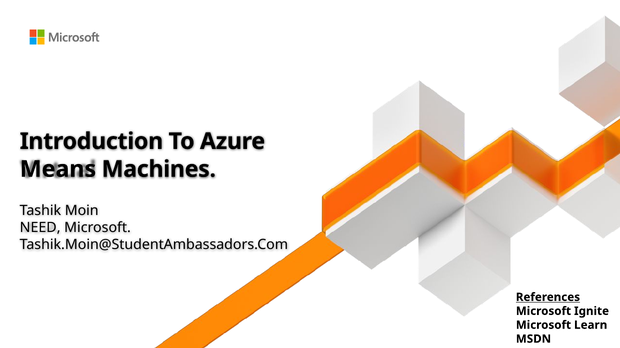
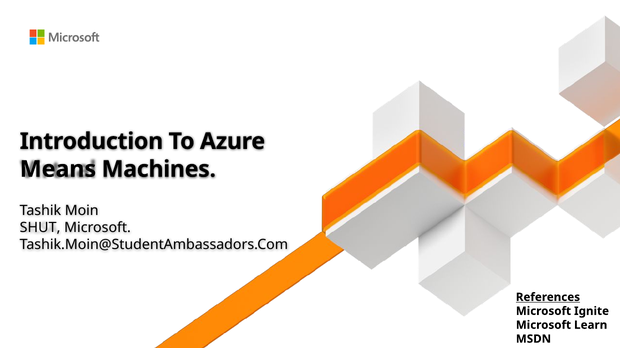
NEED: NEED -> SHUT (40, 228)
